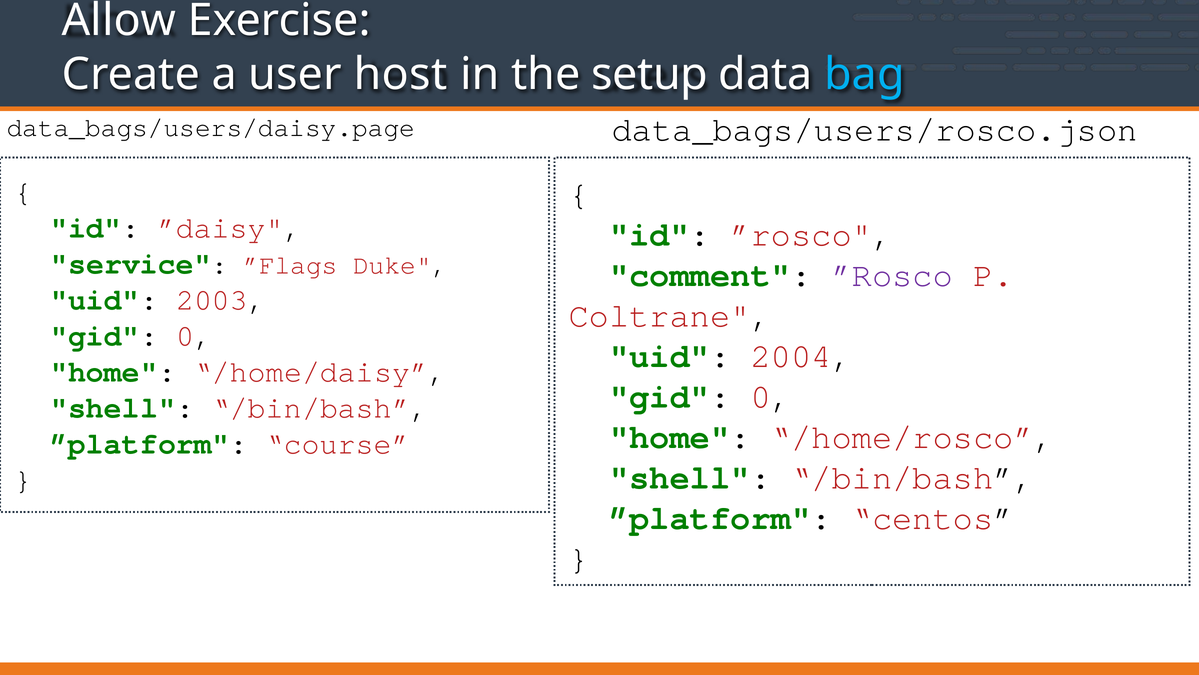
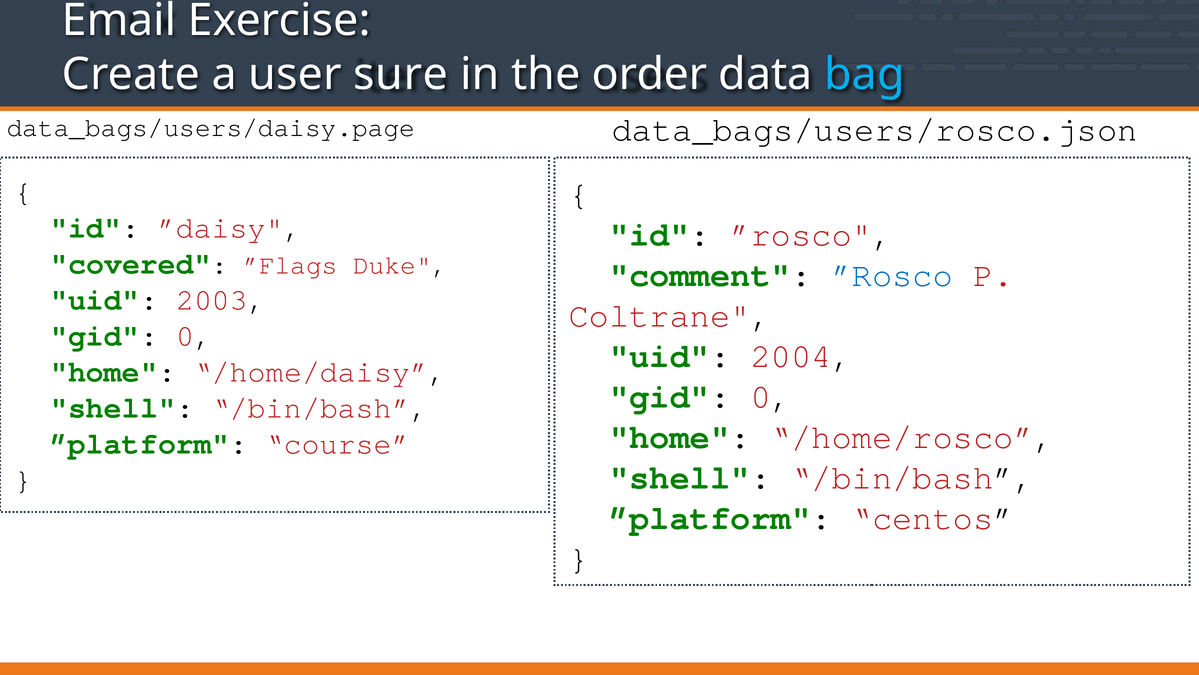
Allow: Allow -> Email (119, 21)
host: host -> sure (401, 75)
setup: setup -> order (650, 75)
service: service -> covered (131, 263)
”Rosco colour: purple -> blue (892, 275)
